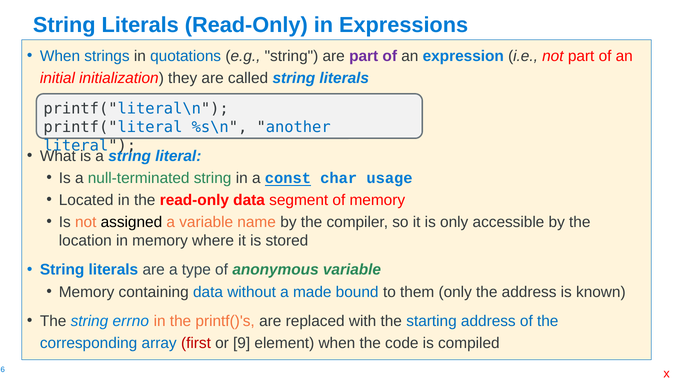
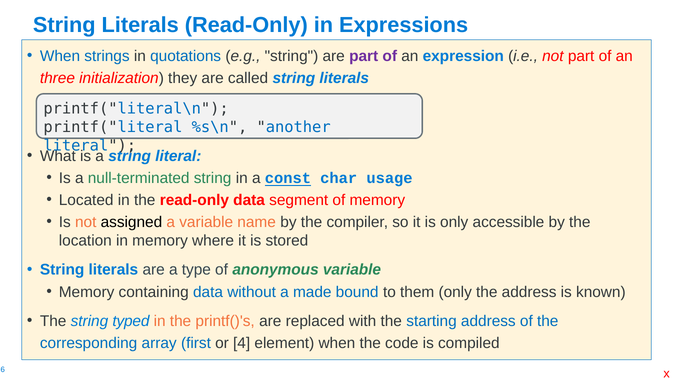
initial: initial -> three (57, 78)
errno: errno -> typed (131, 321)
first colour: red -> blue (196, 343)
9: 9 -> 4 (242, 343)
